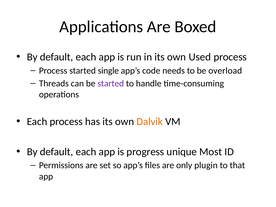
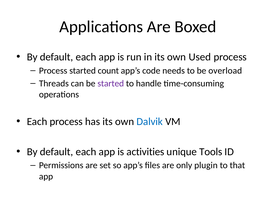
single: single -> count (108, 71)
Dalvik colour: orange -> blue (150, 122)
progress: progress -> activities (145, 152)
Most: Most -> Tools (211, 152)
